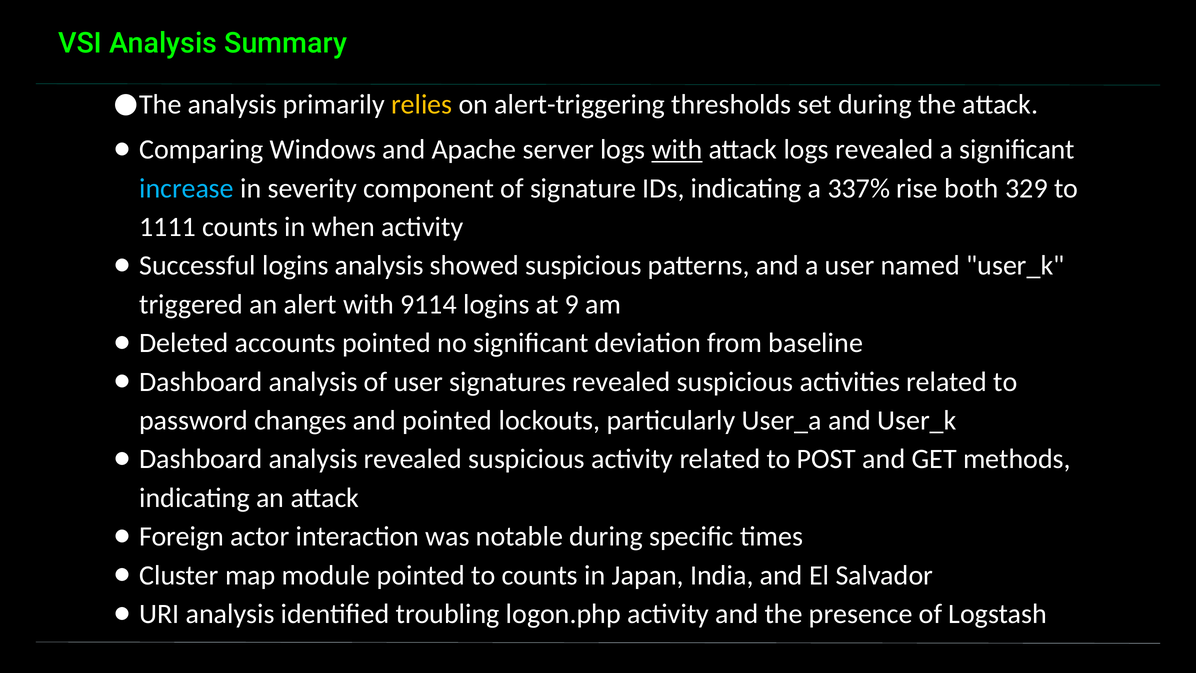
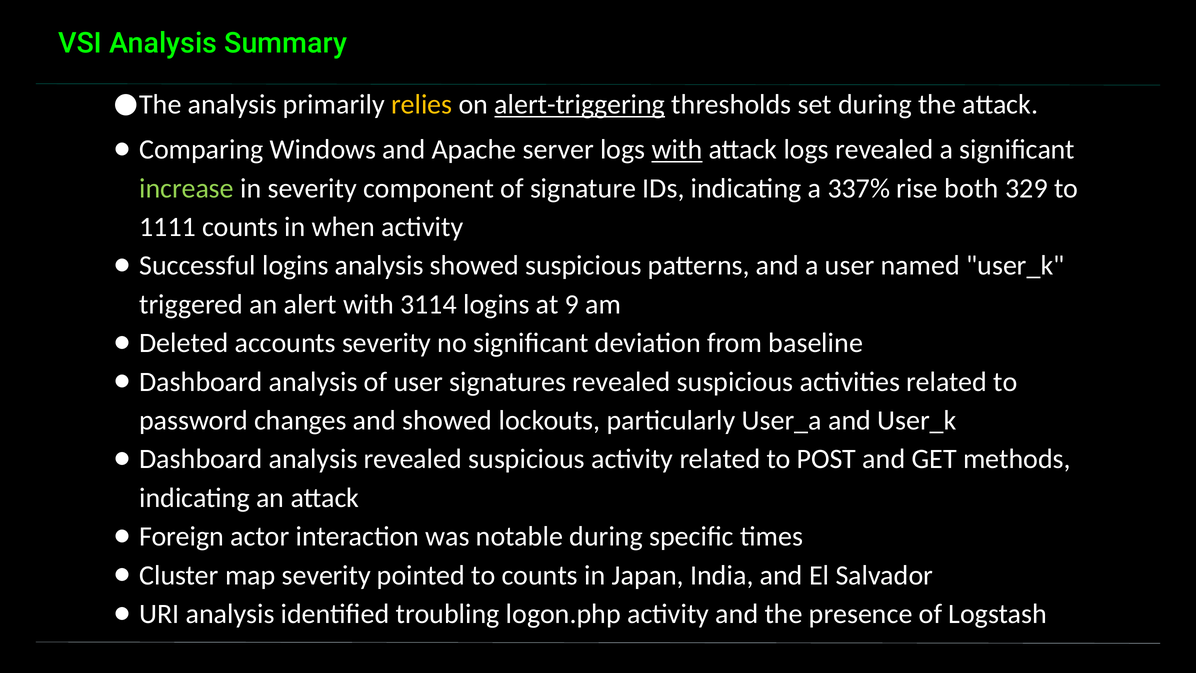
alert-triggering underline: none -> present (580, 105)
increase colour: light blue -> light green (187, 188)
9114: 9114 -> 3114 (428, 304)
accounts pointed: pointed -> severity (387, 343)
and pointed: pointed -> showed (447, 420)
map module: module -> severity (326, 575)
